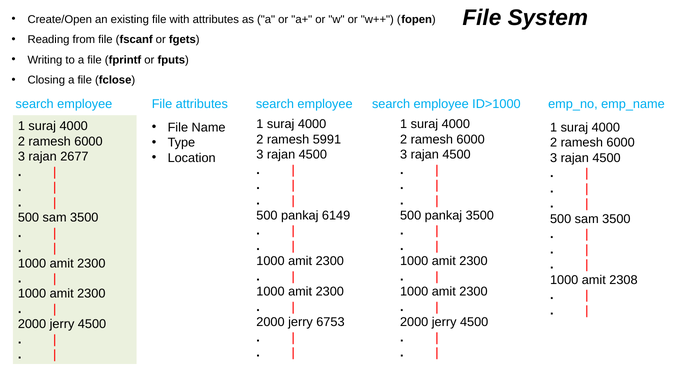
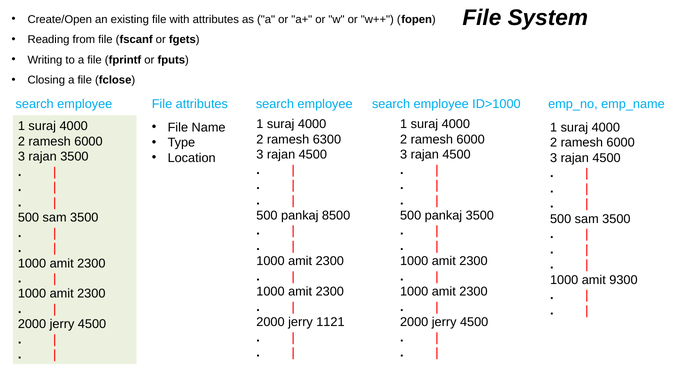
5991: 5991 -> 6300 (327, 140)
rajan 2677: 2677 -> 3500 (74, 157)
6149: 6149 -> 8500 (336, 216)
2308: 2308 -> 9300 (623, 280)
6753: 6753 -> 1121 (330, 323)
